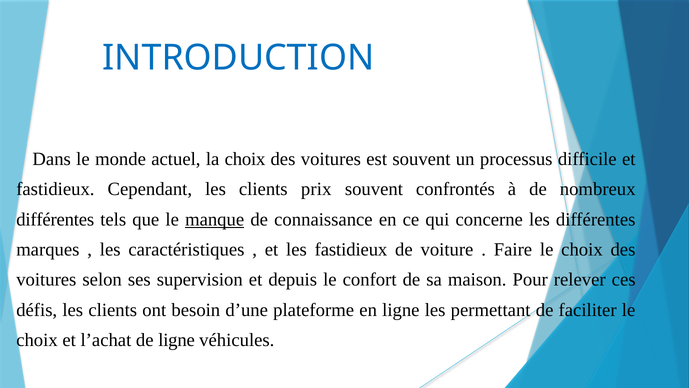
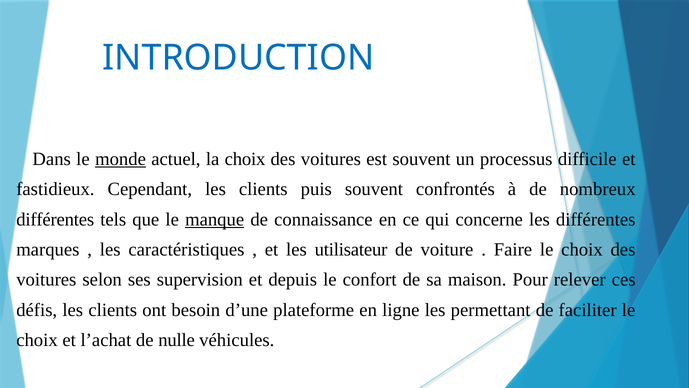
monde underline: none -> present (121, 159)
prix: prix -> puis (316, 189)
les fastidieux: fastidieux -> utilisateur (351, 249)
de ligne: ligne -> nulle (177, 340)
